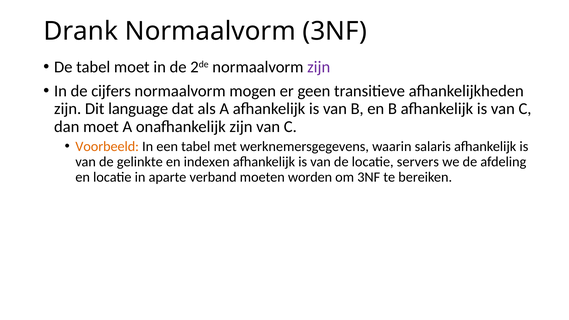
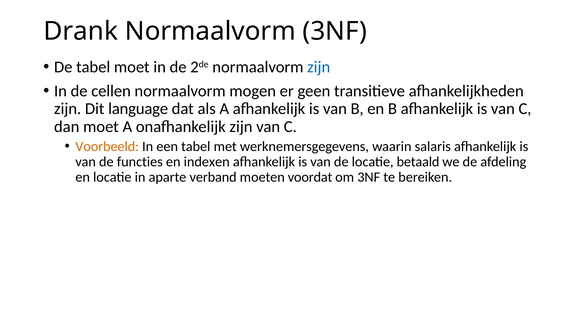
zijn colour: purple -> blue (319, 67)
cijfers: cijfers -> cellen (111, 91)
gelinkte: gelinkte -> functies (140, 162)
servers: servers -> betaald (418, 162)
worden: worden -> voordat (310, 177)
